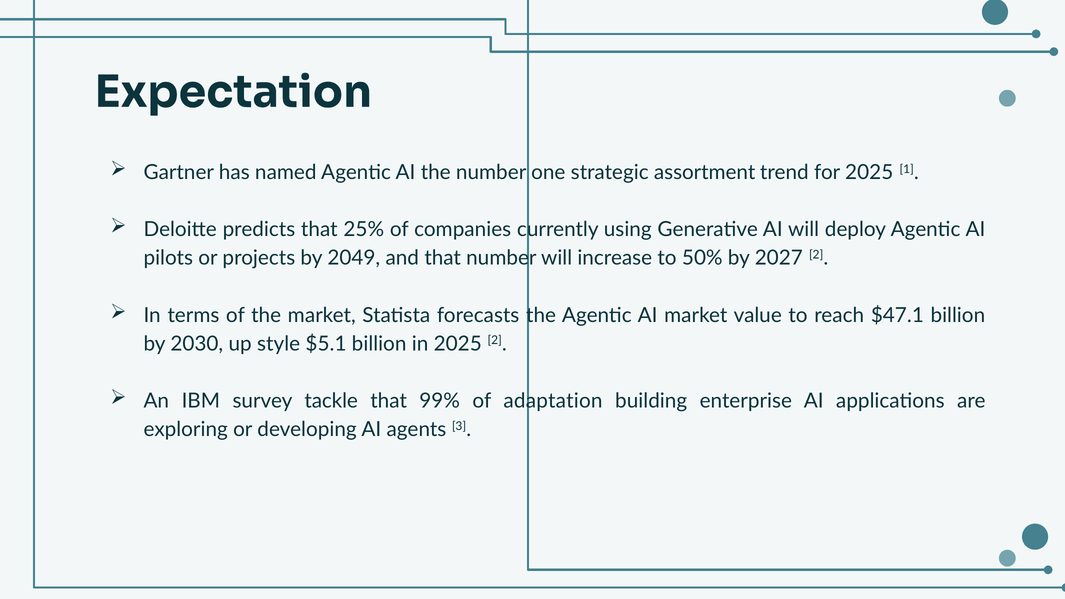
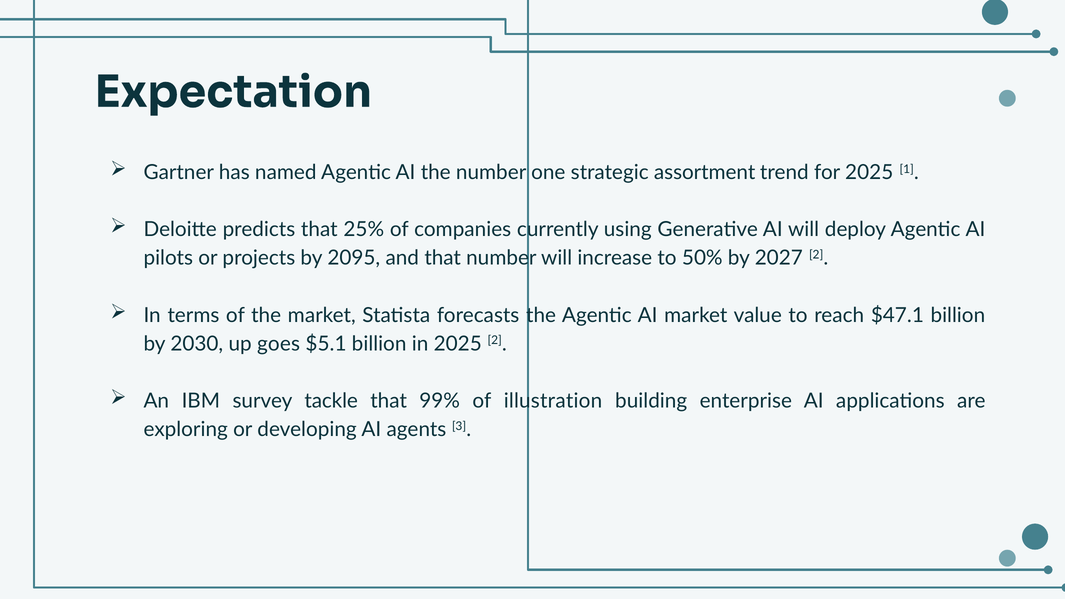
2049: 2049 -> 2095 (354, 258)
style: style -> goes (279, 344)
adaptation: adaptation -> illustration (553, 401)
